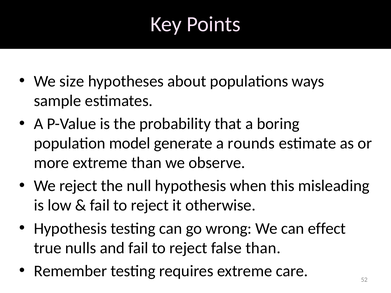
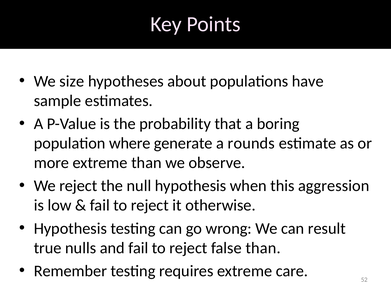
ways: ways -> have (308, 81)
model: model -> where (130, 143)
misleading: misleading -> aggression (334, 186)
effect: effect -> result (327, 229)
